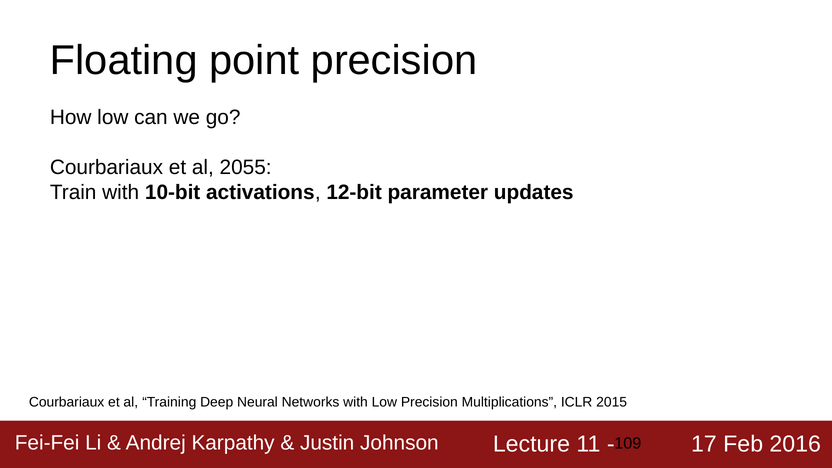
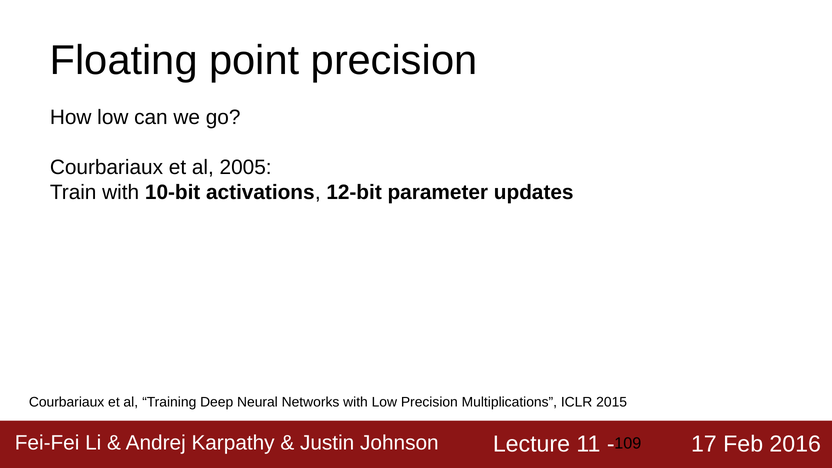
2055: 2055 -> 2005 (246, 167)
